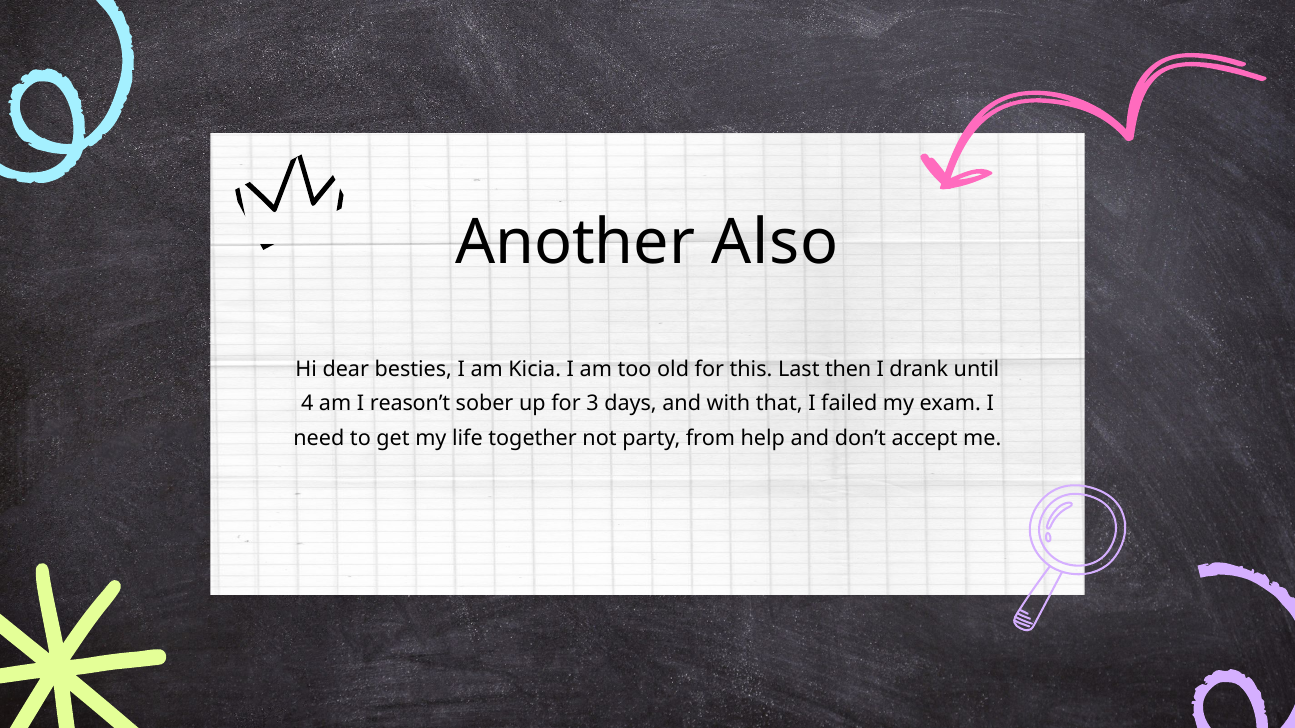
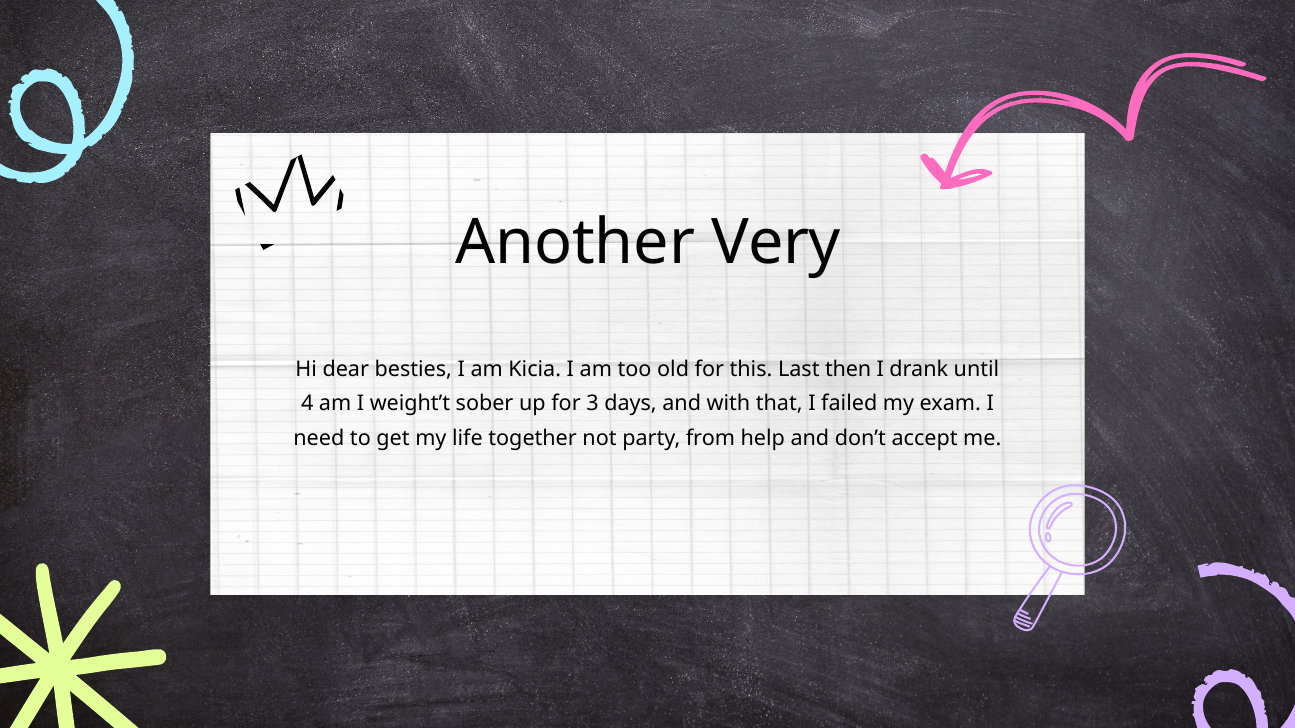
Also: Also -> Very (776, 243)
reason’t: reason’t -> weight’t (410, 404)
